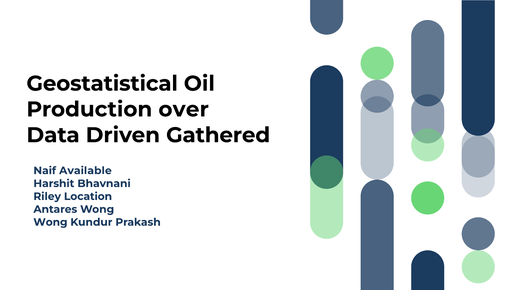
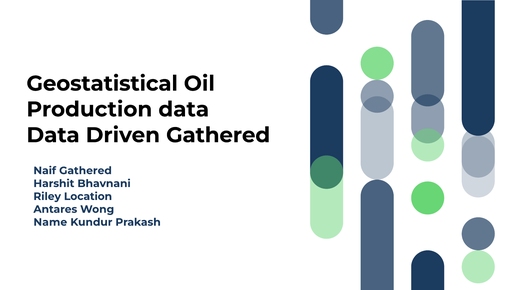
Production over: over -> data (184, 109)
Naif Available: Available -> Gathered (85, 171)
Wong: Wong -> Name (50, 222)
